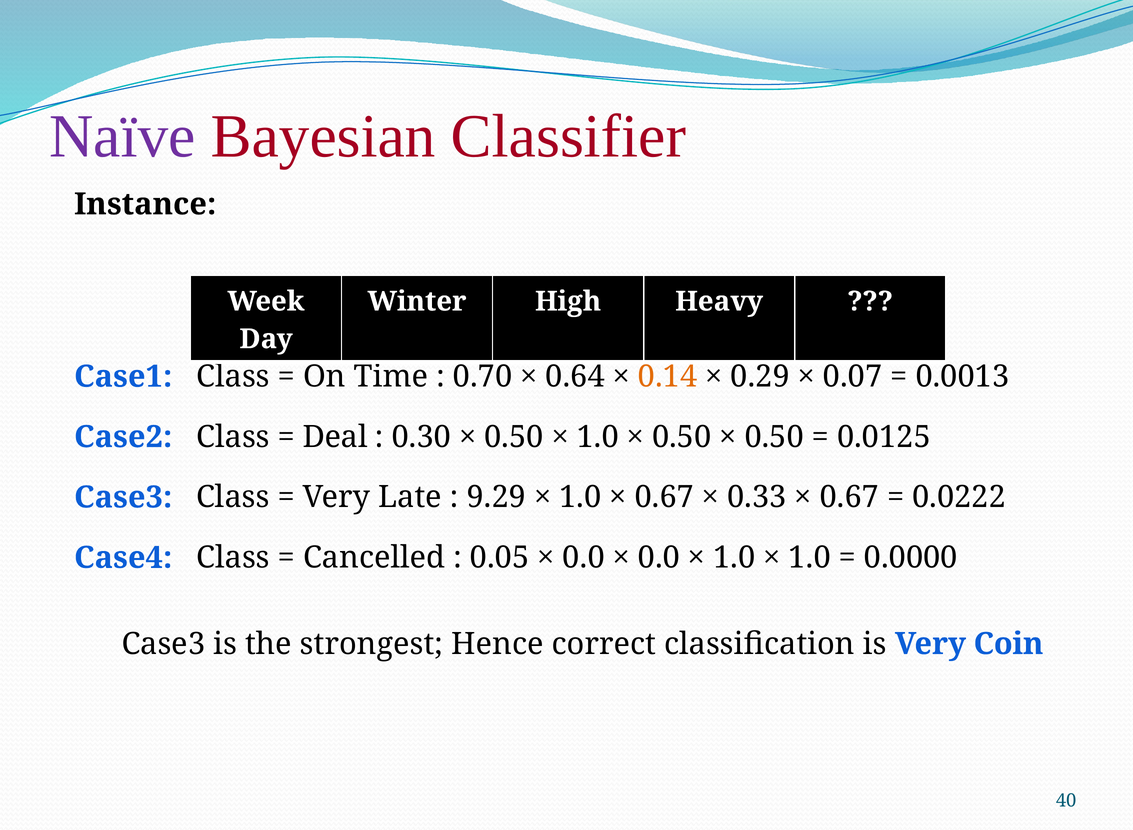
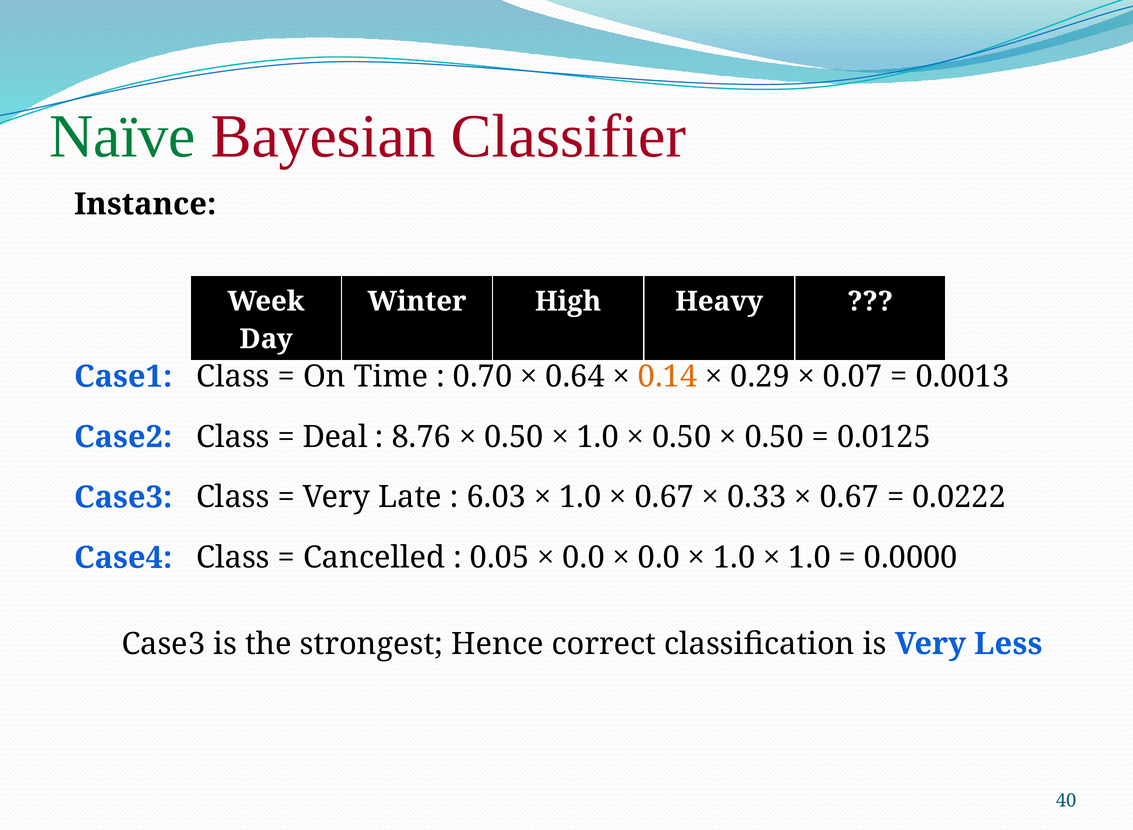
Naïve colour: purple -> green (122, 136)
0.30: 0.30 -> 8.76 (421, 437)
9.29: 9.29 -> 6.03 (496, 497)
Coin: Coin -> Less (1008, 644)
